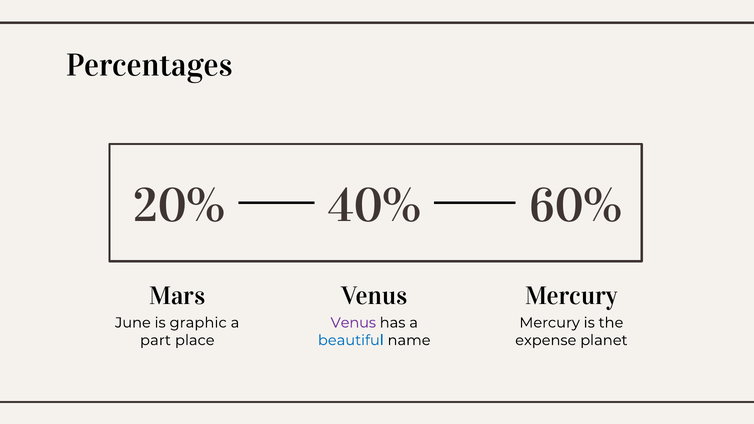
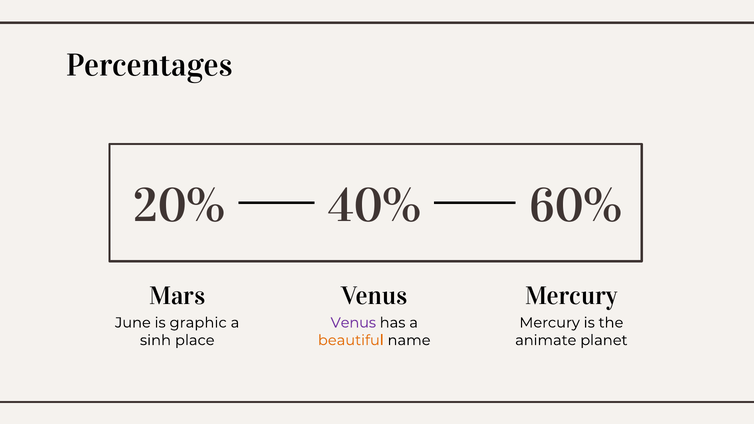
part: part -> sinh (155, 340)
beautiful colour: blue -> orange (351, 340)
expense: expense -> animate (546, 340)
